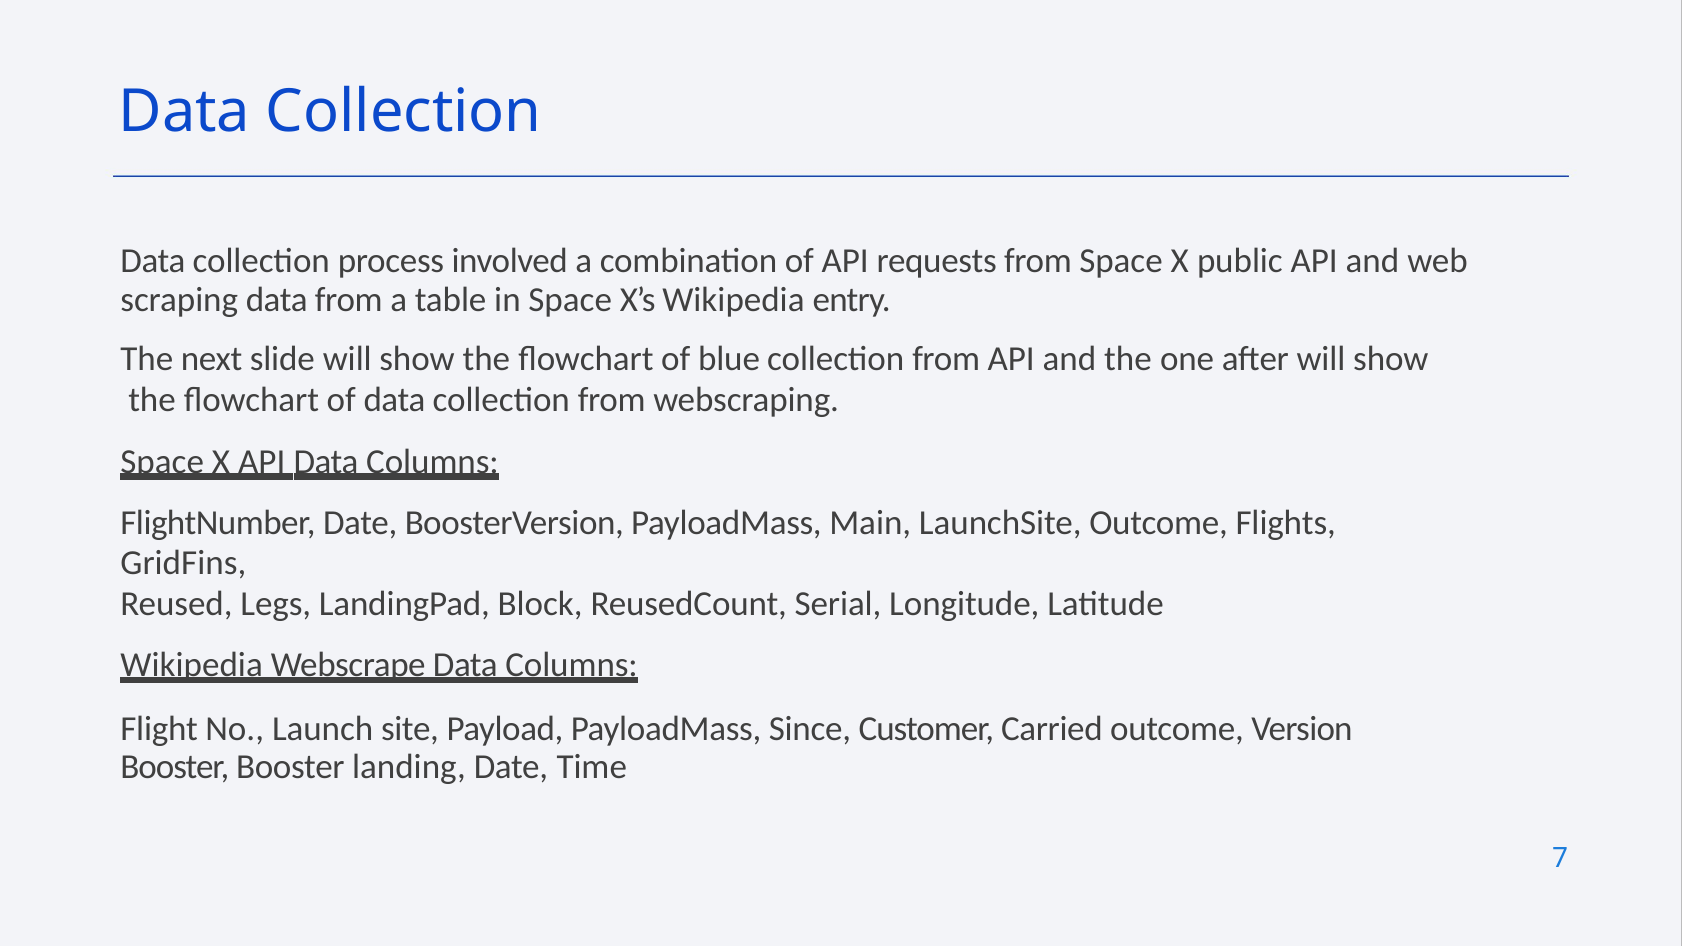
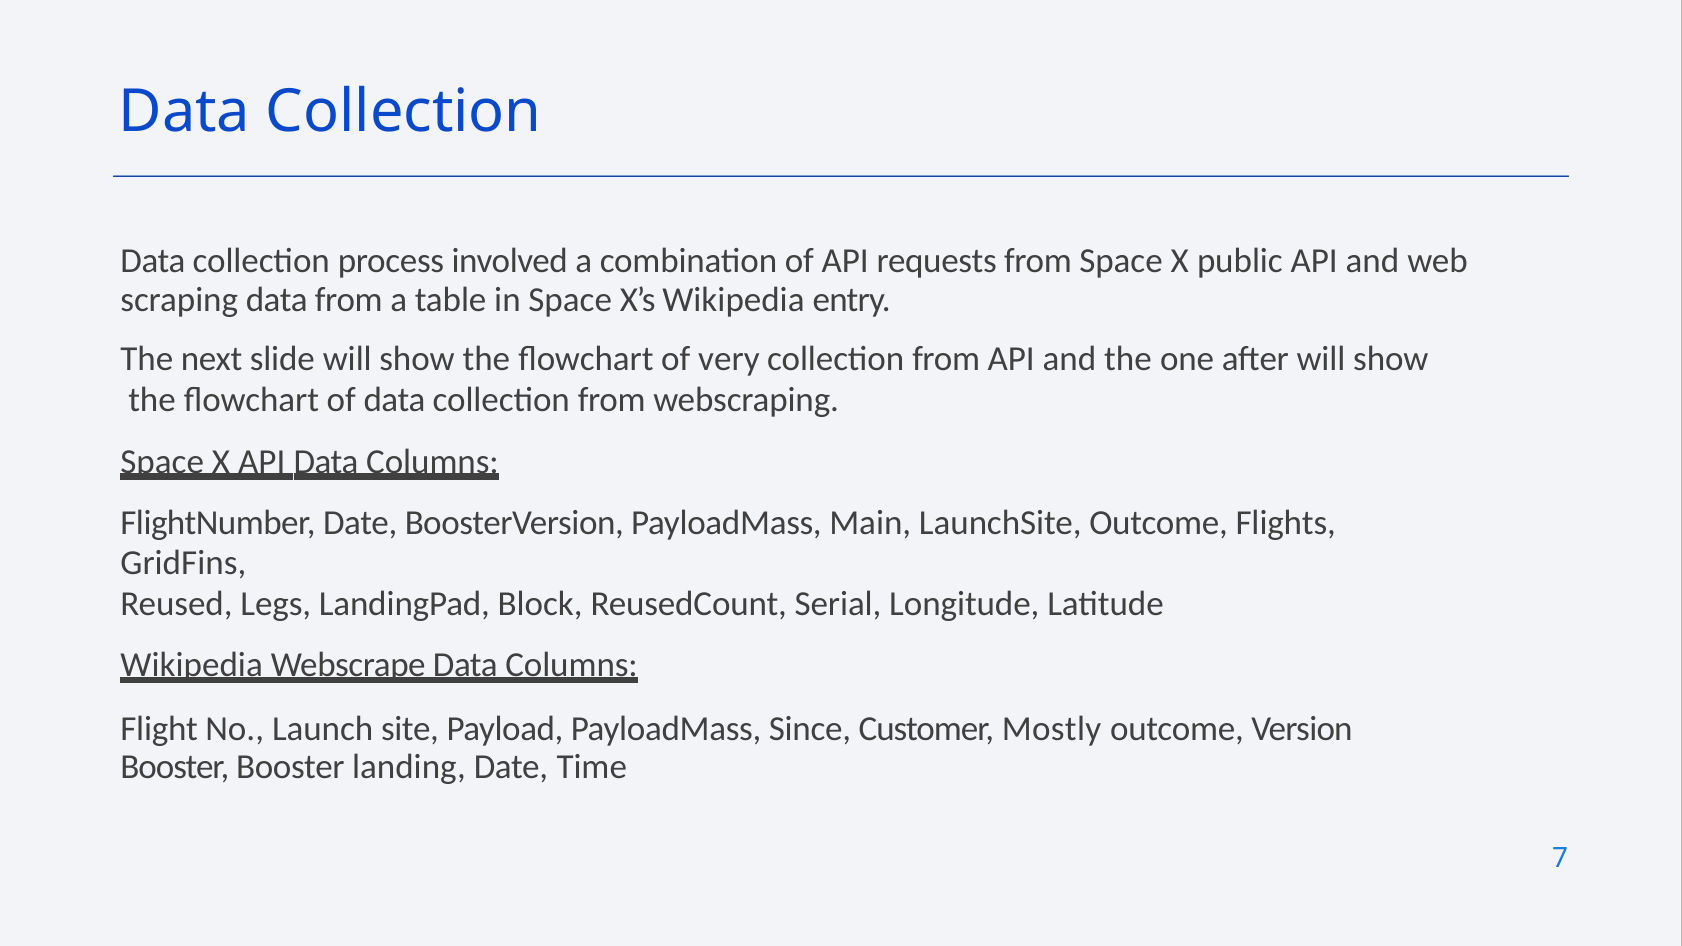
blue: blue -> very (729, 359)
Carried: Carried -> Mostly (1052, 729)
